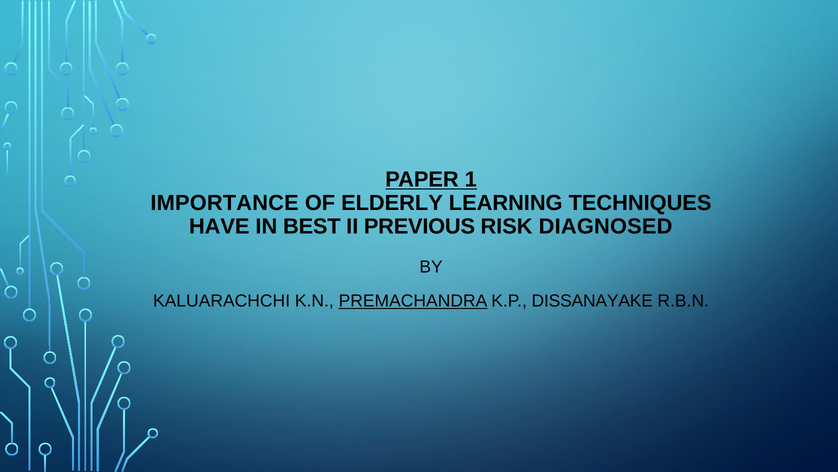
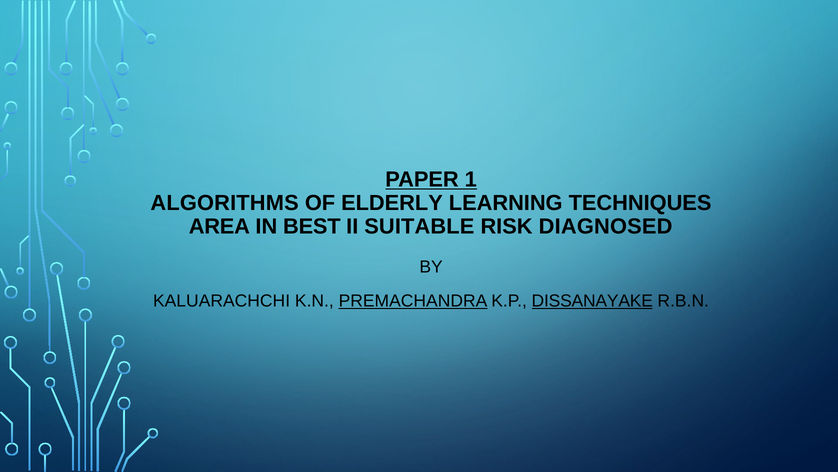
IMPORTANCE: IMPORTANCE -> ALGORITHMS (225, 203)
HAVE: HAVE -> AREA (219, 226)
PREVIOUS: PREVIOUS -> SUITABLE (419, 226)
DISSANAYAKE underline: none -> present (592, 300)
